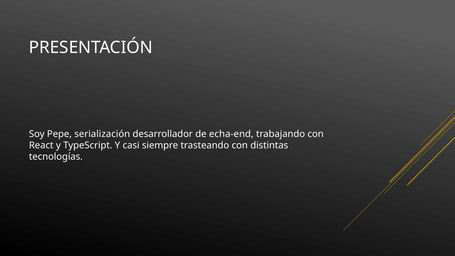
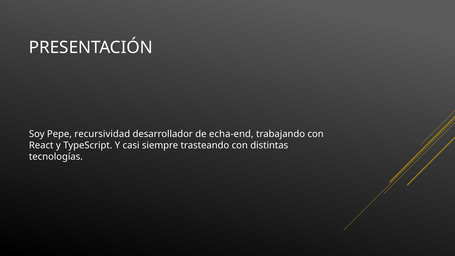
serialización: serialización -> recursividad (102, 134)
